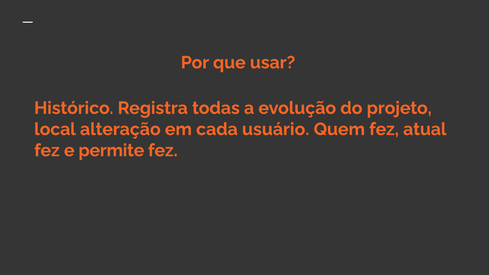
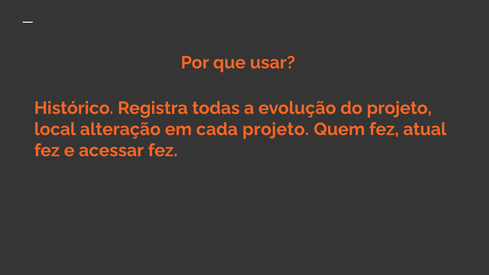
cada usuário: usuário -> projeto (276, 129)
permite: permite -> acessar (111, 150)
